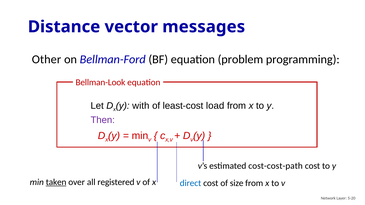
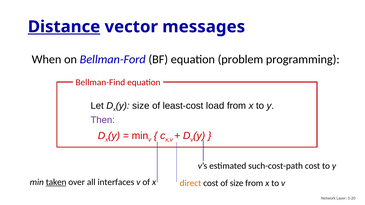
Distance underline: none -> present (64, 27)
Other: Other -> When (47, 59)
Bellman-Look: Bellman-Look -> Bellman-Find (100, 83)
y with: with -> size (141, 106)
cost-cost-path: cost-cost-path -> such-cost-path (276, 166)
registered: registered -> interfaces (116, 182)
direct colour: blue -> orange (191, 183)
